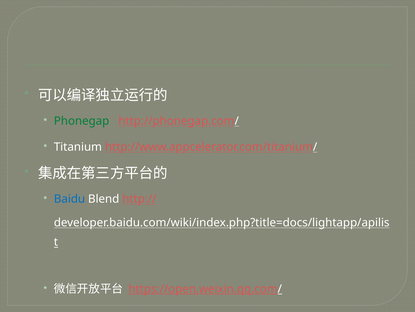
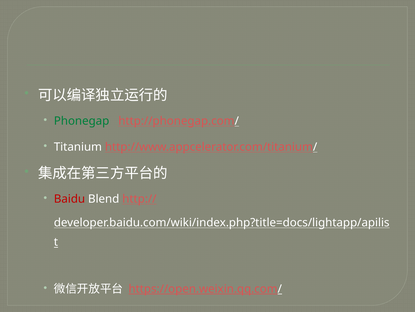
Baidu colour: blue -> red (69, 198)
